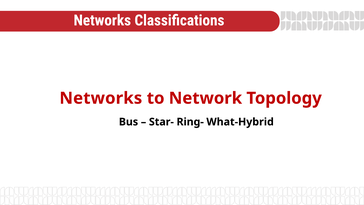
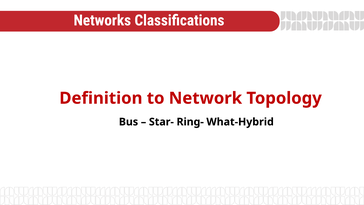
Networks: Networks -> Definition (101, 98)
